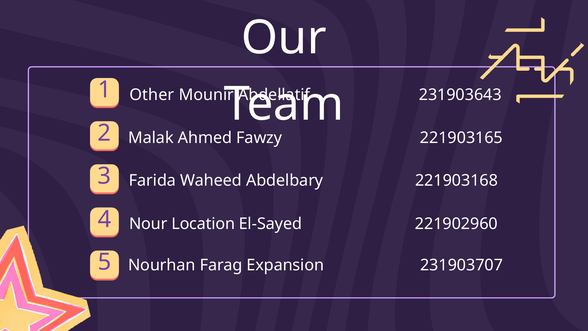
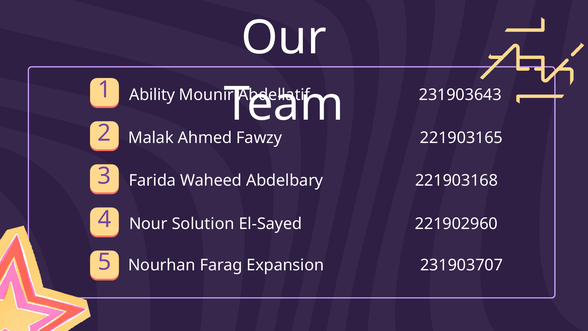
Other: Other -> Ability (152, 95)
Location: Location -> Solution (203, 224)
